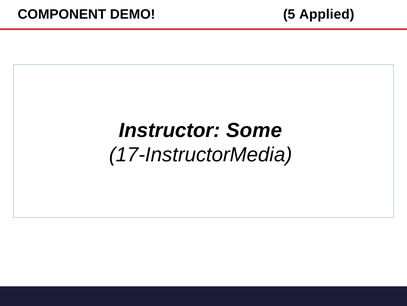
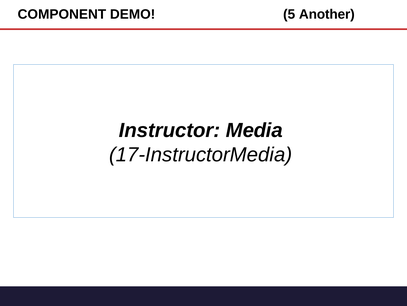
Applied: Applied -> Another (327, 14)
Some: Some -> Media (254, 130)
